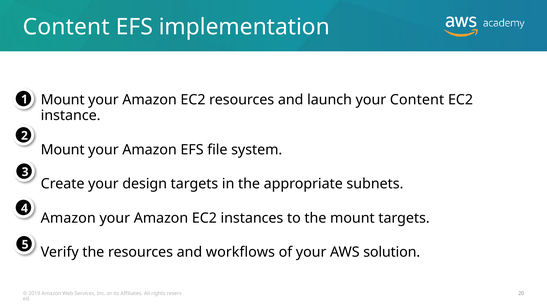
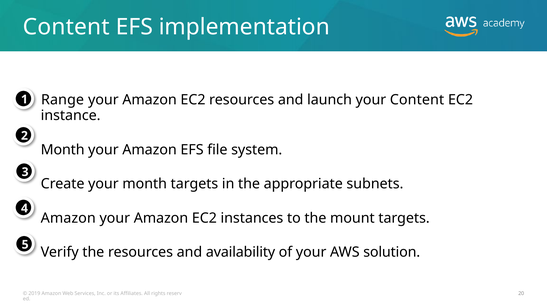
Mount: Mount -> Range (63, 100)
Mount: Mount -> Month (63, 150)
your design: design -> month (145, 184)
workflows: workflows -> availability (241, 252)
